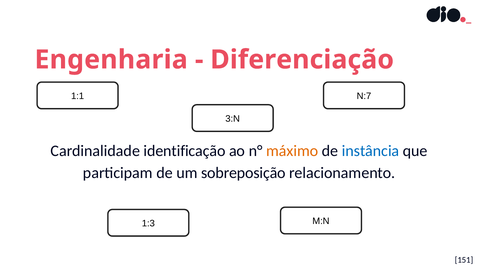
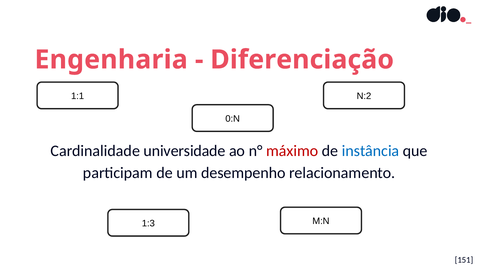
N:7: N:7 -> N:2 (364, 96)
3:N: 3:N -> 0:N (233, 119)
identificação: identificação -> universidade (185, 151)
máximo colour: orange -> red (292, 151)
sobreposição: sobreposição -> desempenho (243, 173)
